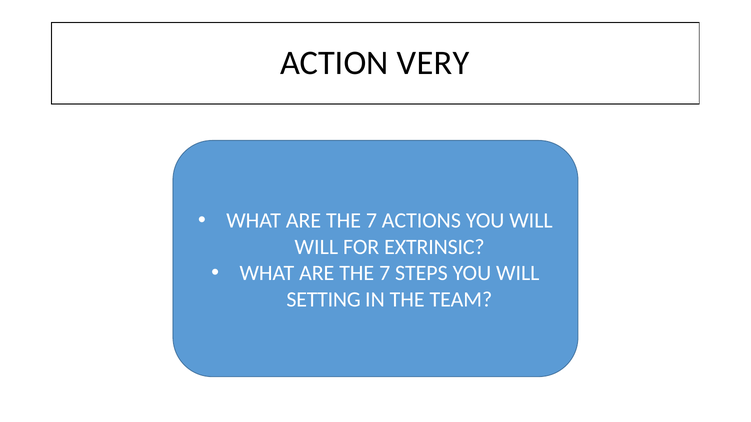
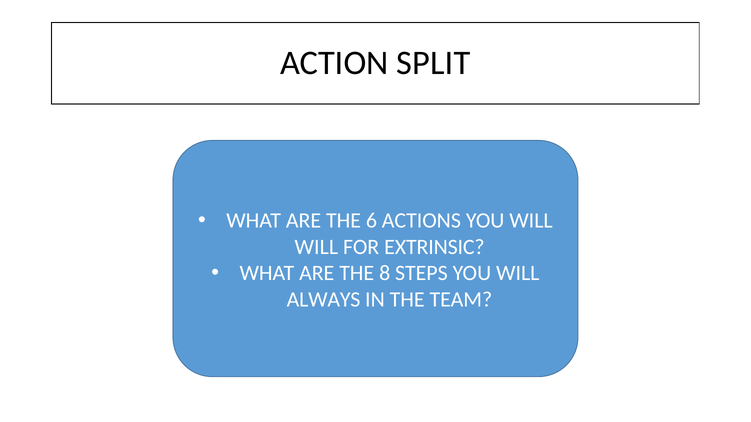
VERY: VERY -> SPLIT (433, 63)
7: 7 -> 6 (371, 221)
7: 7 -> 8 (385, 273)
SETTING: SETTING -> ALWAYS (324, 300)
